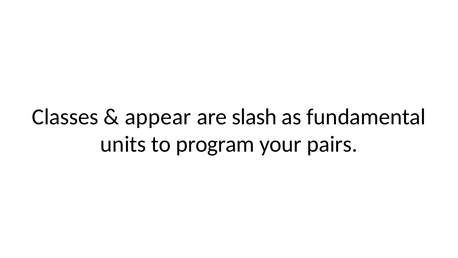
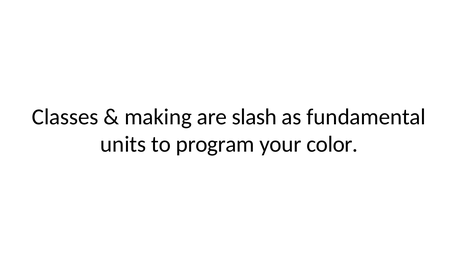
appear: appear -> making (158, 117)
pairs: pairs -> color (332, 144)
